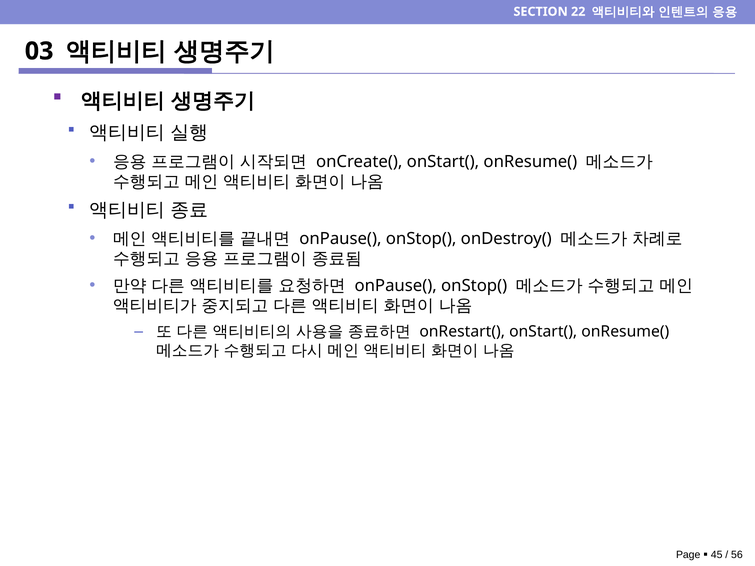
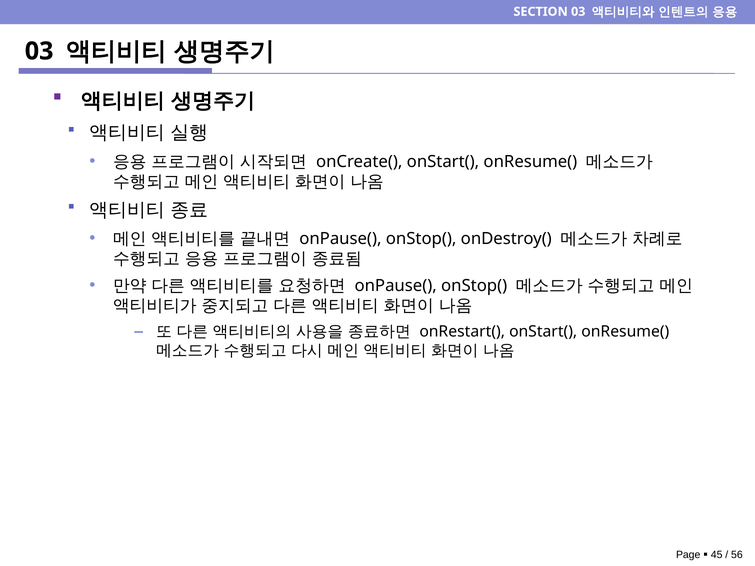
SECTION 22: 22 -> 03 (578, 12)
